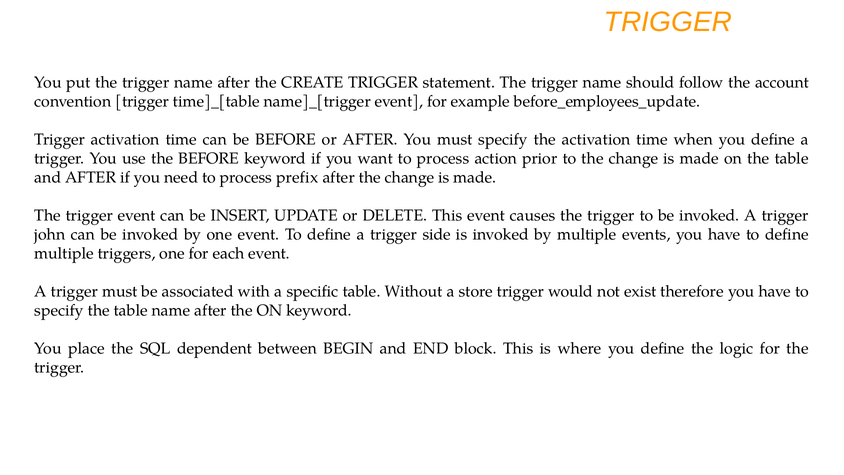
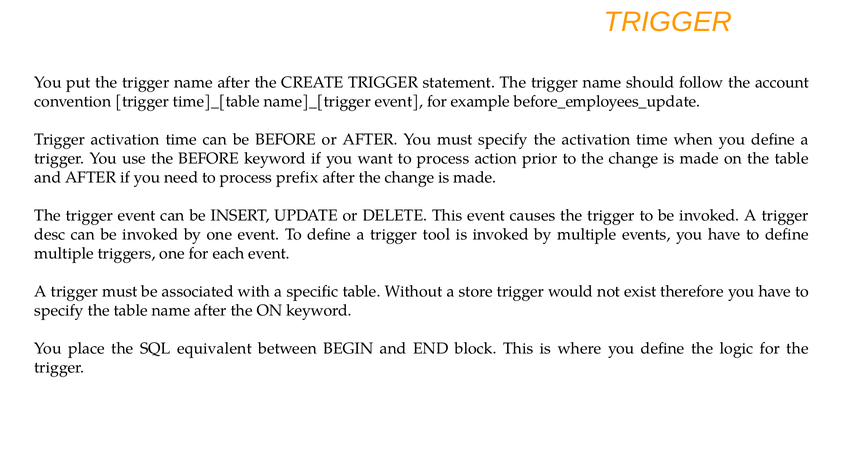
john: john -> desc (50, 234)
side: side -> tool (436, 234)
dependent: dependent -> equivalent (214, 348)
